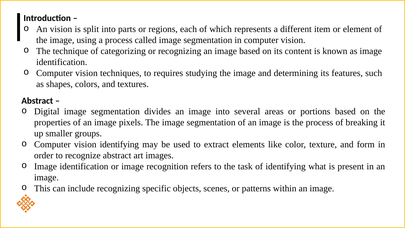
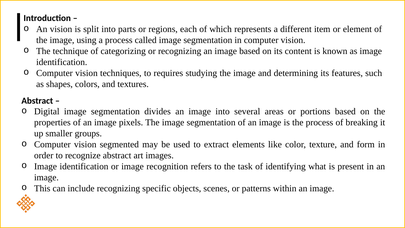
vision identifying: identifying -> segmented (119, 144)
